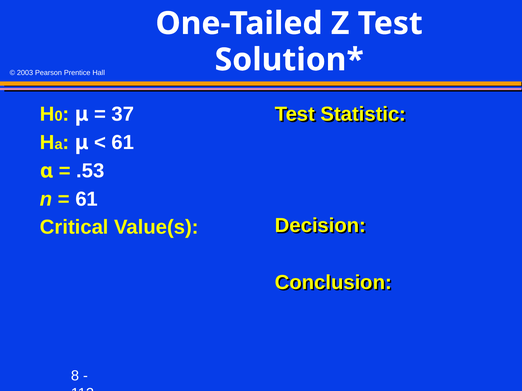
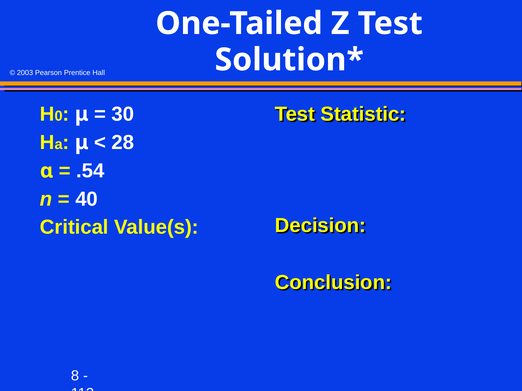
37: 37 -> 30 (123, 114)
61: 61 -> 28 (123, 143)
.53: .53 -> .54 (90, 171)
61: 61 -> 40 (87, 200)
